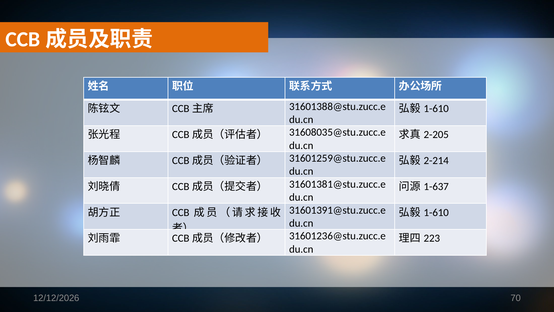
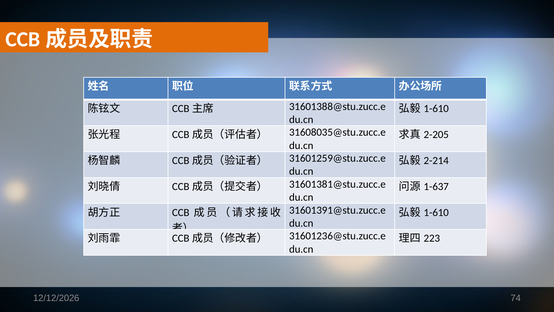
70: 70 -> 74 (516, 298)
